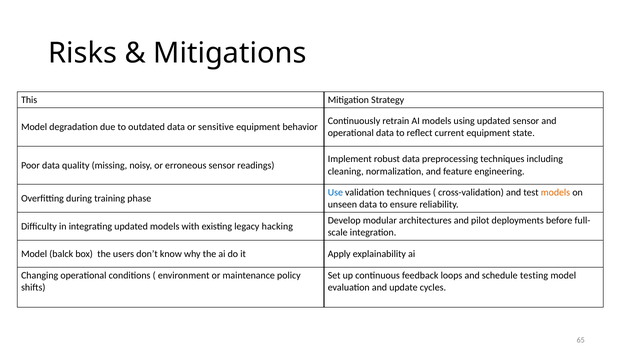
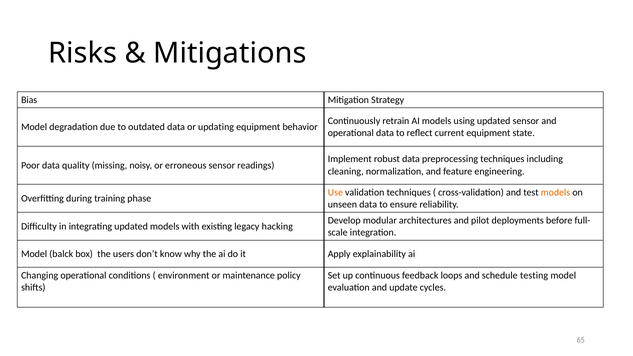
This: This -> Bias (29, 100)
sensitive: sensitive -> updating (216, 127)
Use colour: blue -> orange (335, 192)
